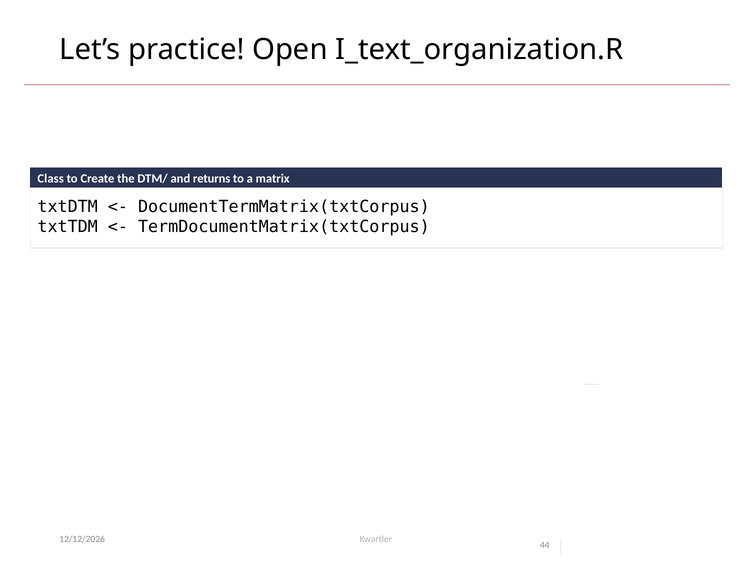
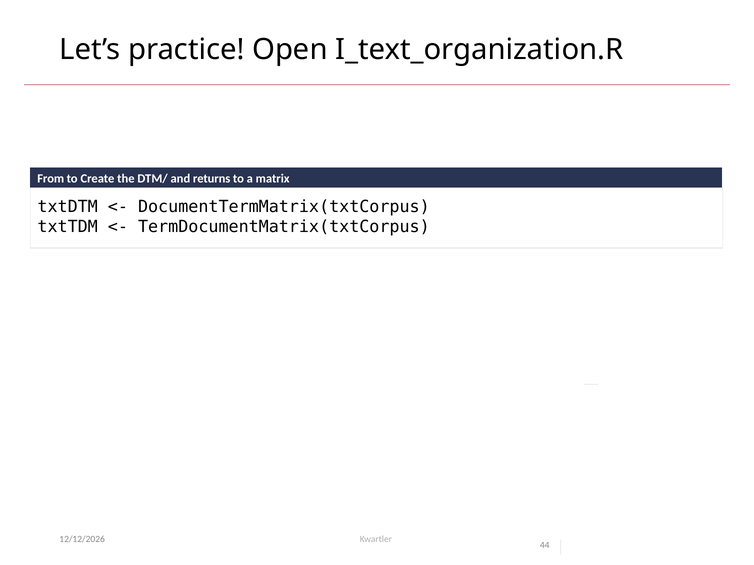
Class: Class -> From (51, 179)
